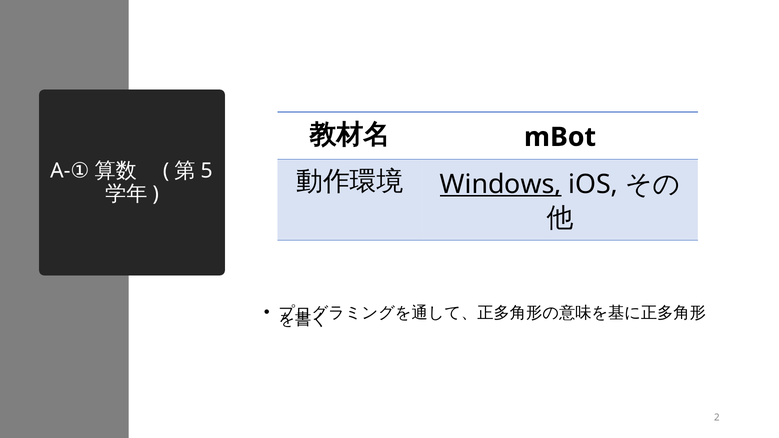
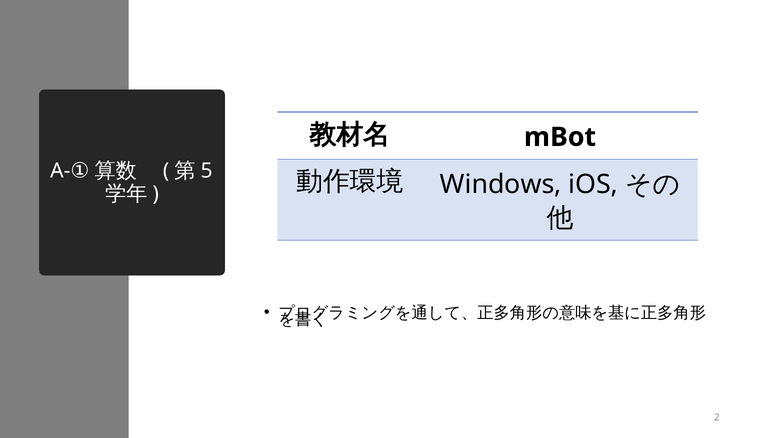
Windows underline: present -> none (501, 184)
